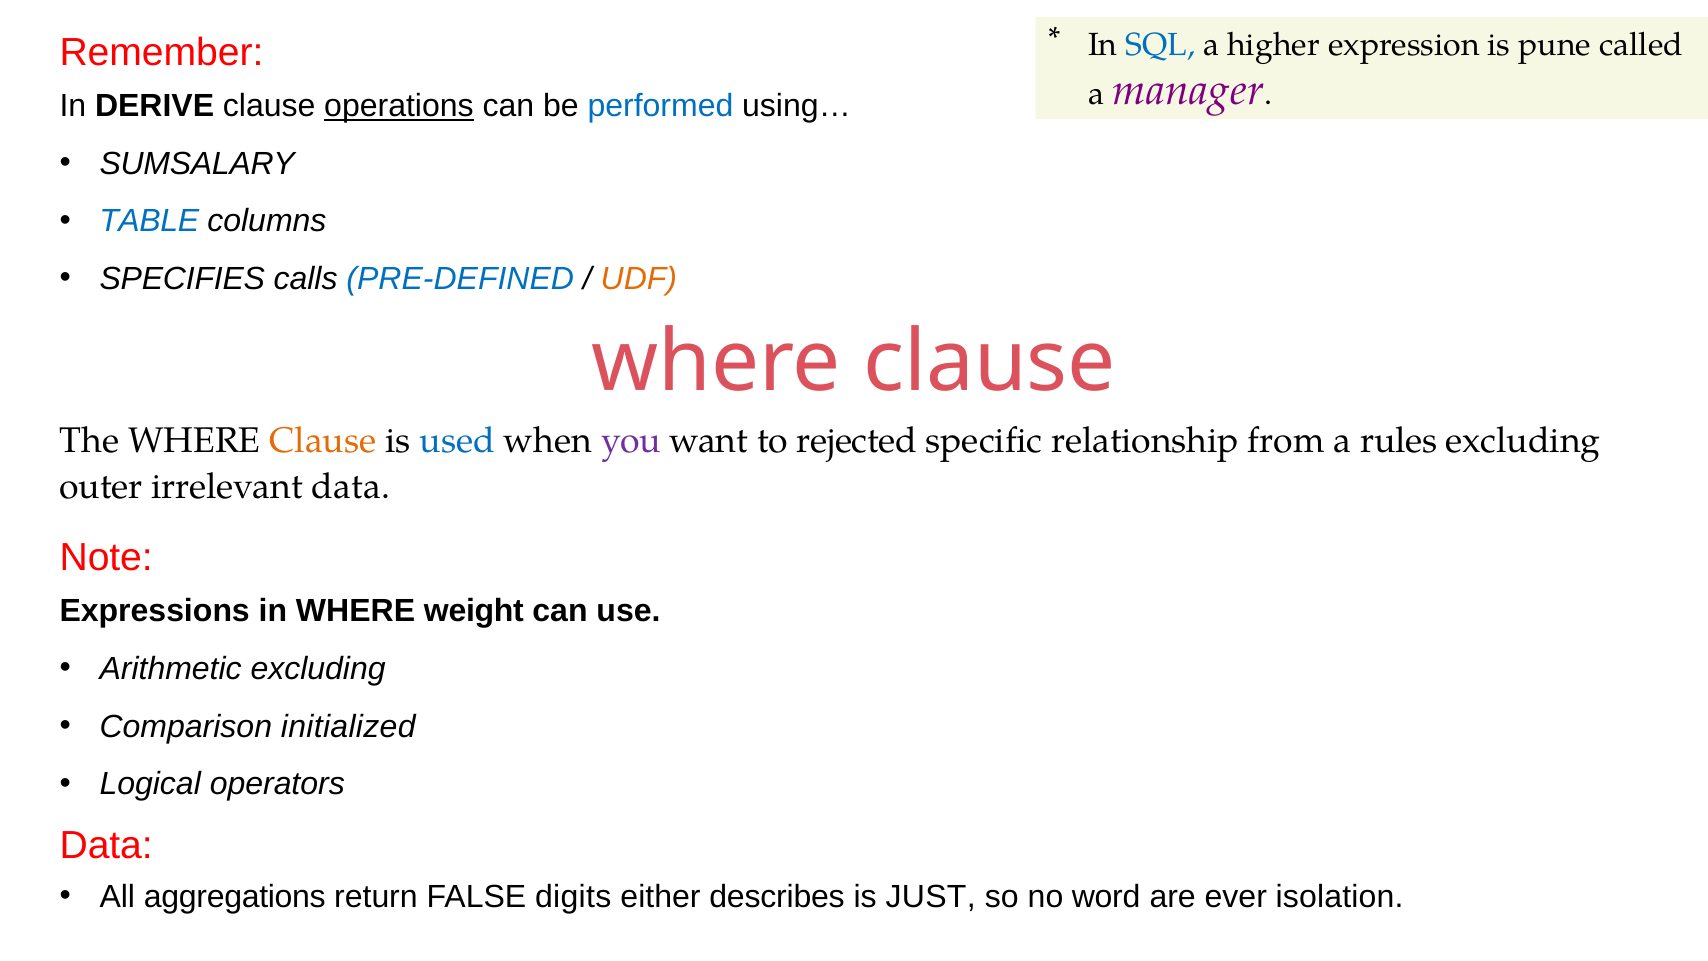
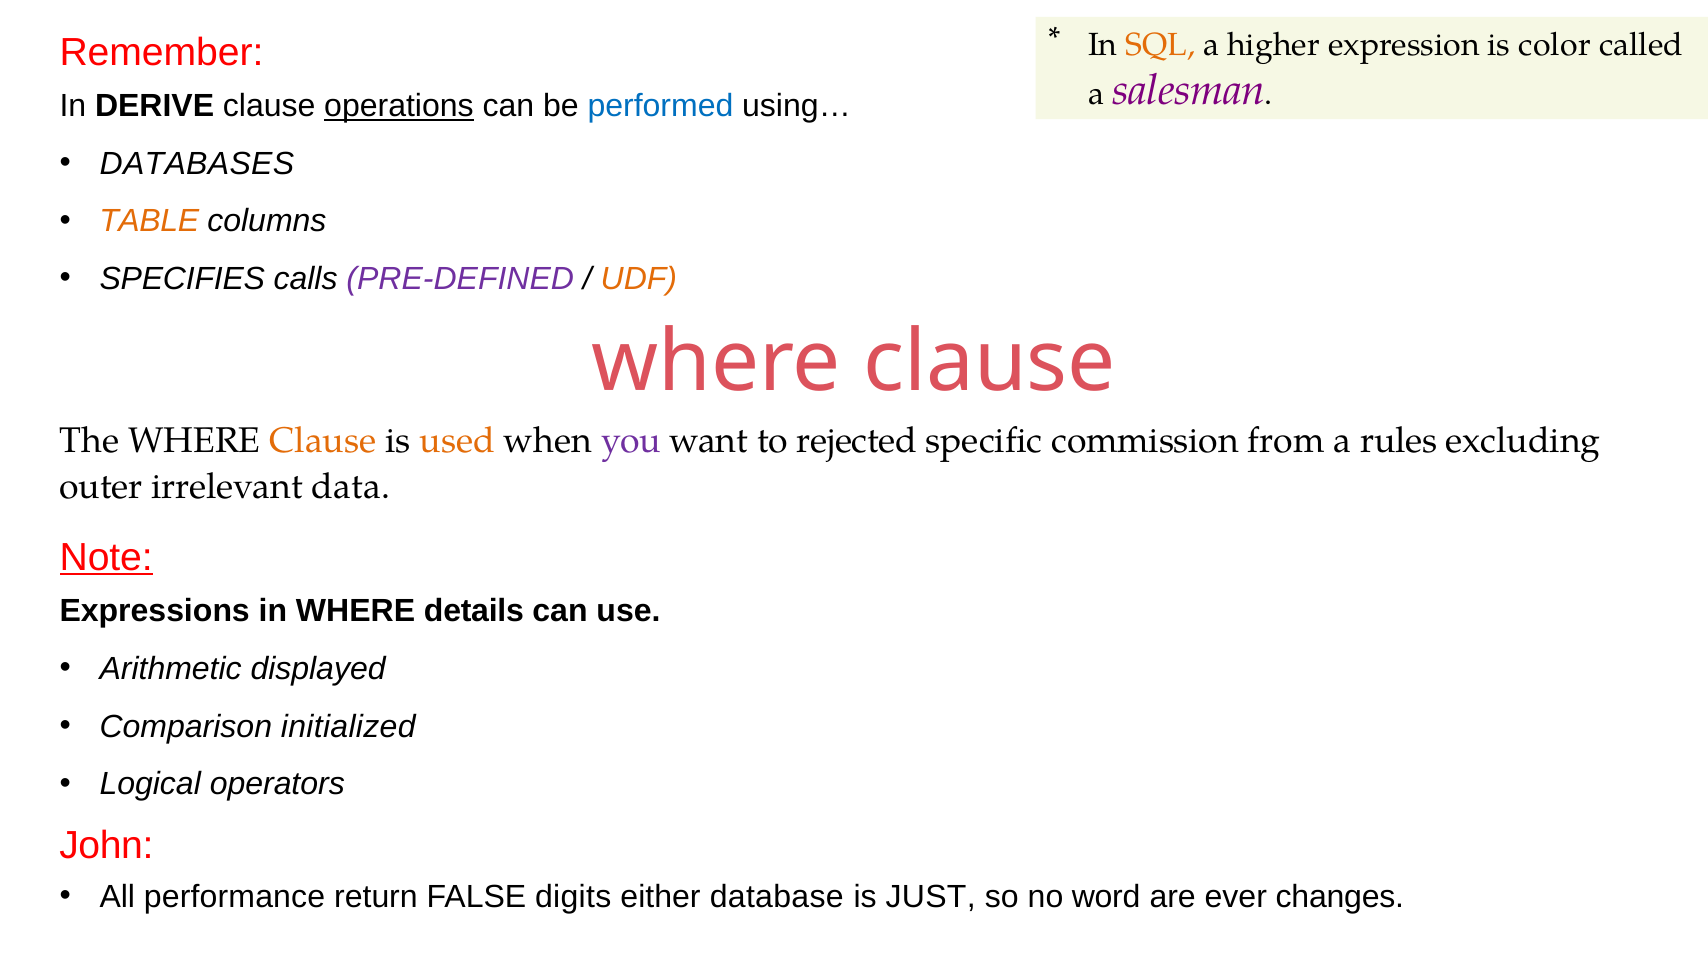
SQL colour: blue -> orange (1160, 45)
pune: pune -> color (1555, 45)
manager: manager -> salesman (1189, 90)
SUMSALARY: SUMSALARY -> DATABASES (197, 164)
TABLE colour: blue -> orange (149, 221)
PRE-DEFINED colour: blue -> purple (460, 279)
used colour: blue -> orange (457, 441)
relationship: relationship -> commission (1145, 441)
Note underline: none -> present (106, 557)
weight: weight -> details (474, 611)
Arithmetic excluding: excluding -> displayed (318, 669)
Data: Data -> John (106, 846)
aggregations: aggregations -> performance (235, 896)
describes: describes -> database (777, 896)
isolation: isolation -> changes (1340, 896)
